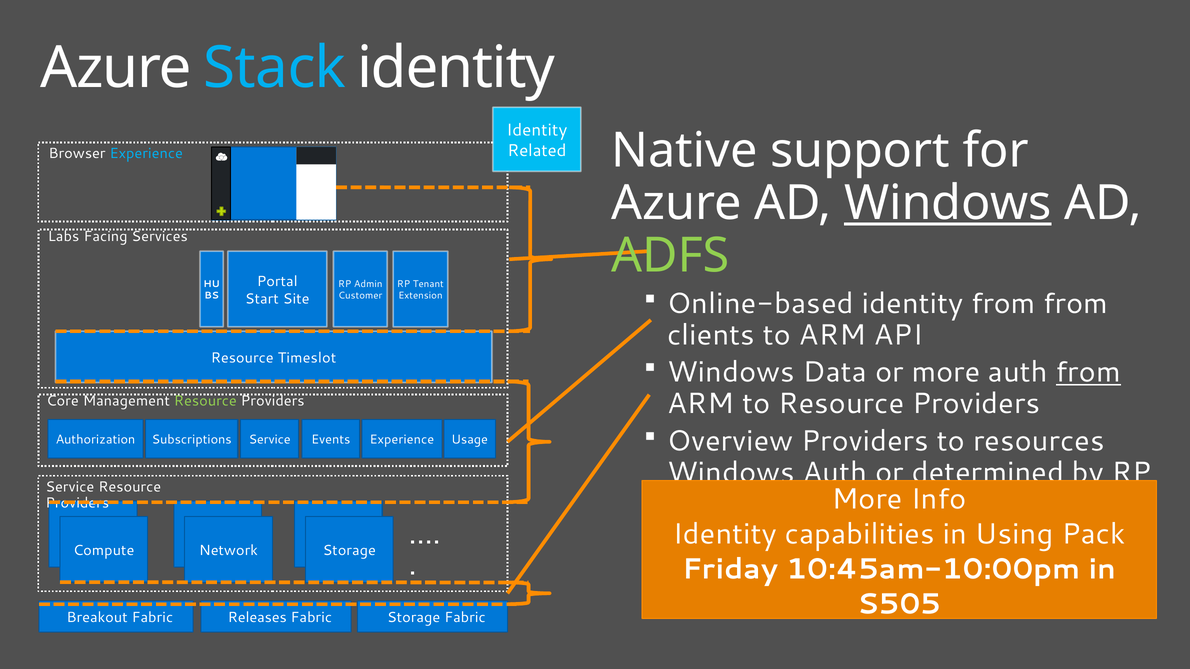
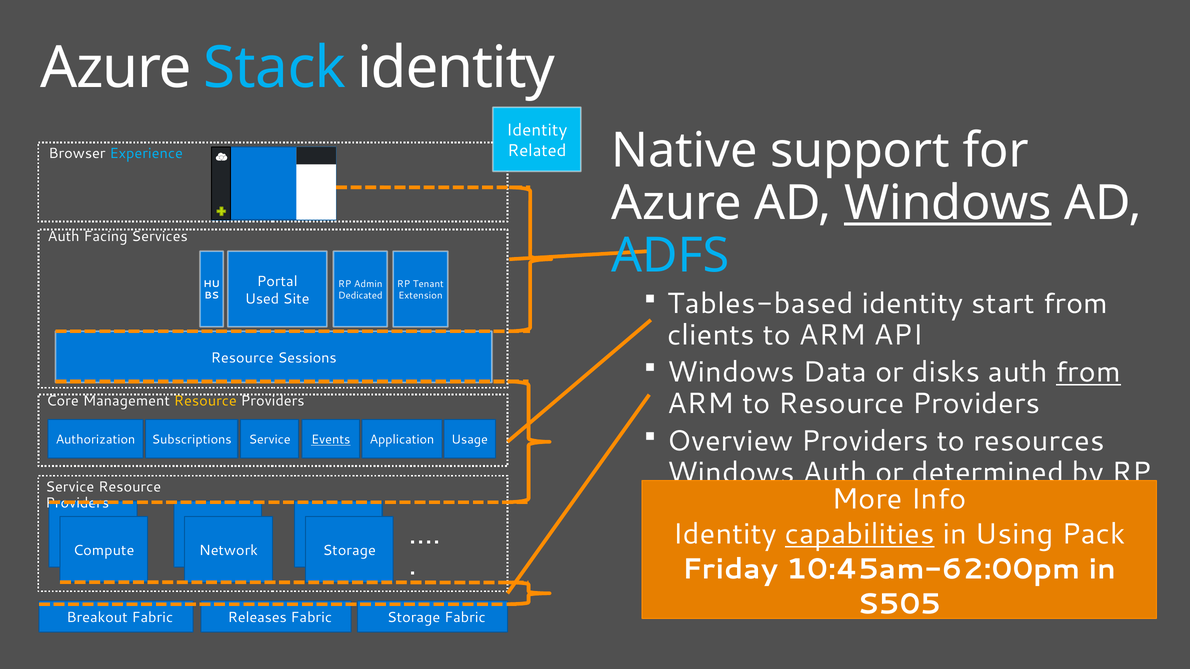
Labs: Labs -> Auth (64, 236)
ADFS colour: light green -> light blue (670, 256)
Online-based: Online-based -> Tables-based (760, 304)
identity from: from -> start (1003, 304)
Customer: Customer -> Dedicated (360, 296)
Start: Start -> Used (262, 299)
Timeslot: Timeslot -> Sessions (307, 358)
or more: more -> disks (946, 372)
Resource colour: light green -> yellow (205, 401)
Events underline: none -> present (331, 440)
Authorization Experience: Experience -> Application (402, 440)
capabilities underline: none -> present (860, 534)
10:45am-10:00pm: 10:45am-10:00pm -> 10:45am-62:00pm (934, 569)
